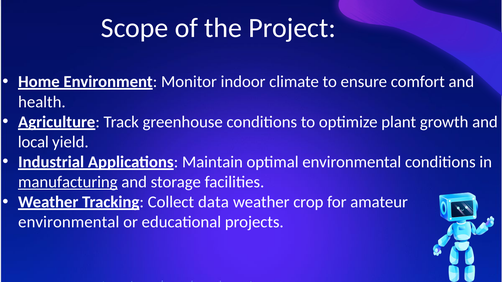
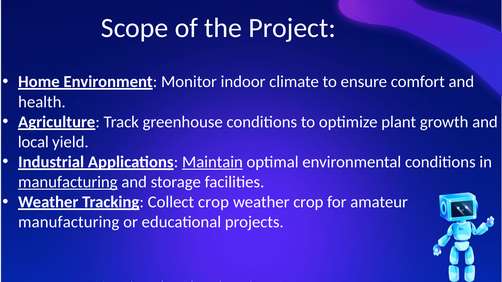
Maintain underline: none -> present (212, 162)
Collect data: data -> crop (213, 202)
environmental: environmental -> manufacturing (69, 222)
